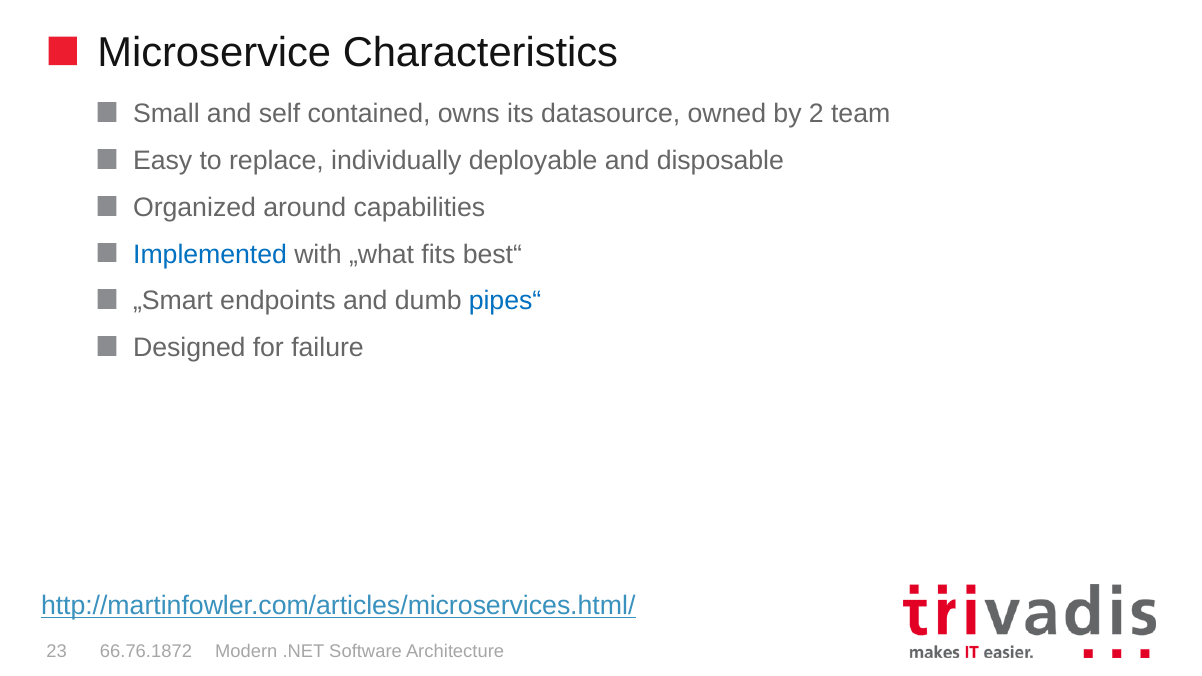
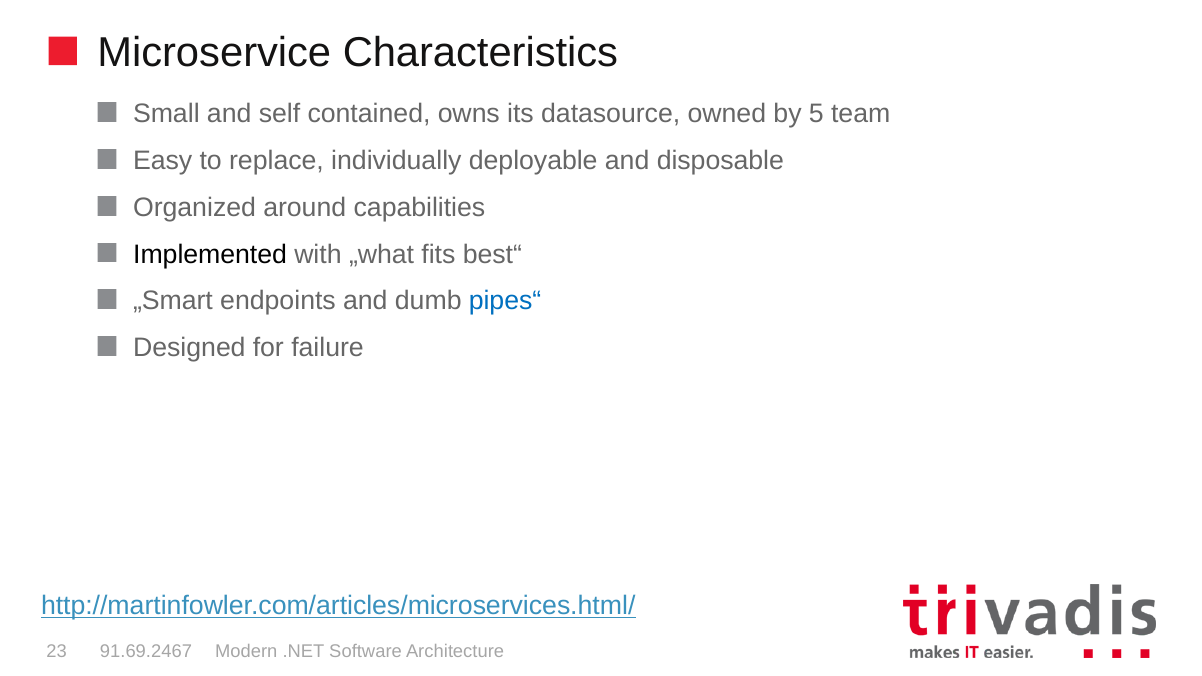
2: 2 -> 5 (816, 114)
Implemented colour: blue -> black (210, 254)
66.76.1872: 66.76.1872 -> 91.69.2467 (146, 651)
